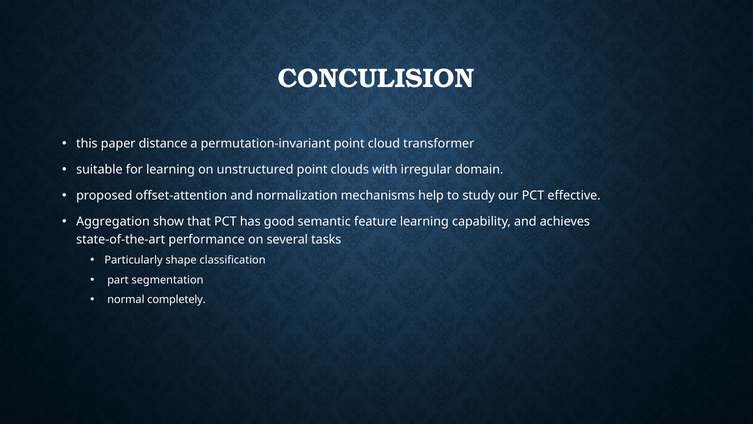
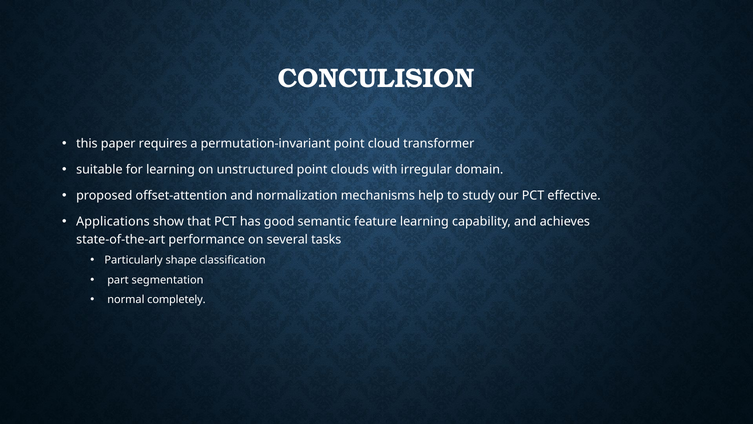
distance: distance -> requires (163, 144)
Aggregation: Aggregation -> Applications (113, 221)
